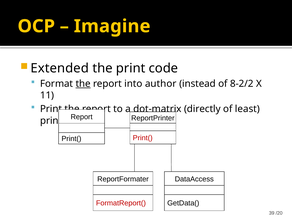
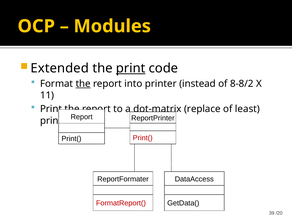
Imagine: Imagine -> Modules (112, 26)
print underline: none -> present (131, 68)
into author: author -> printer (161, 84)
8-2/2: 8-2/2 -> 8-8/2 (242, 84)
directly: directly -> replace (202, 109)
